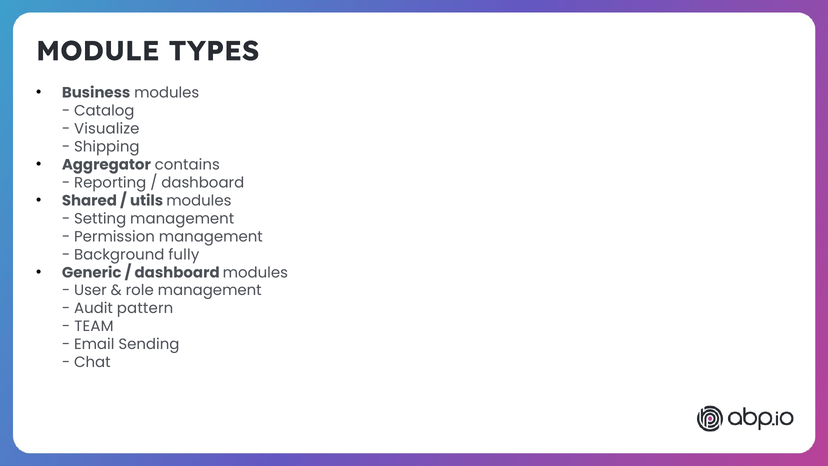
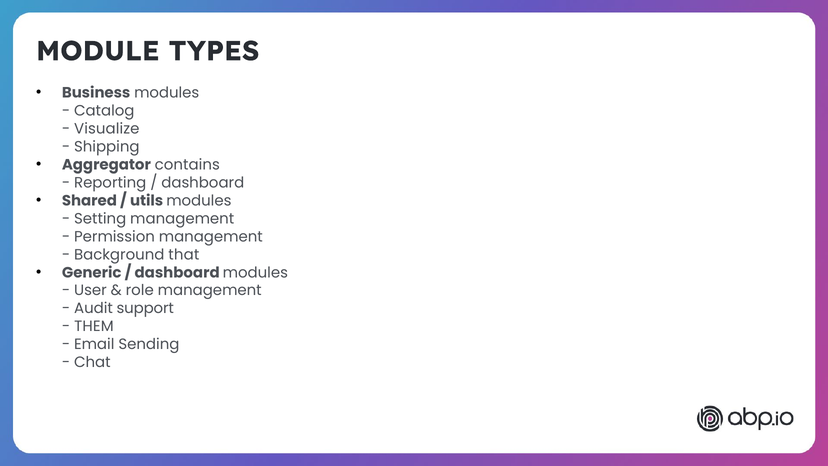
fully: fully -> that (184, 254)
pattern: pattern -> support (145, 308)
TEAM: TEAM -> THEM (94, 326)
